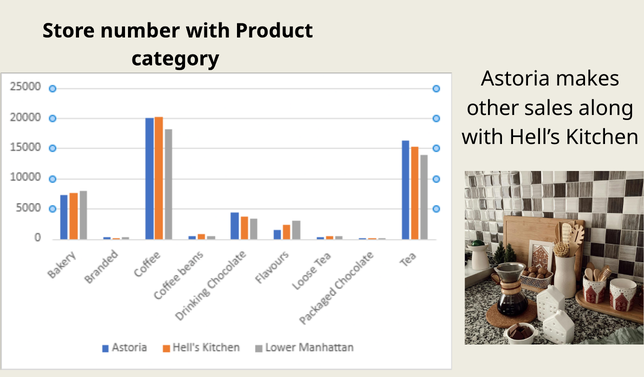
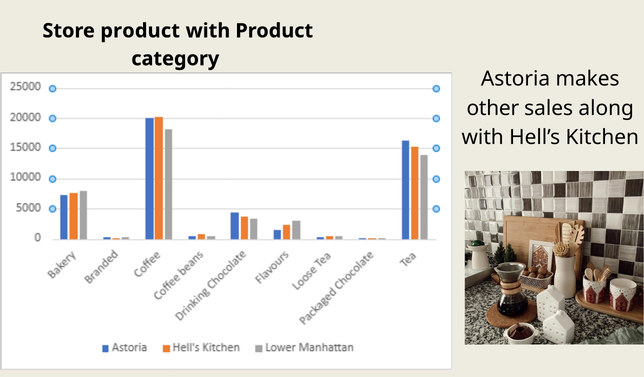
Store number: number -> product (140, 31)
